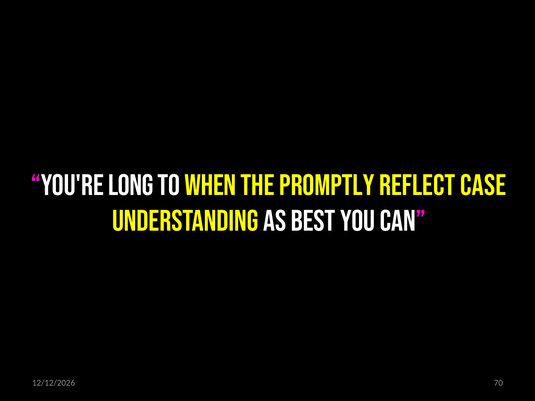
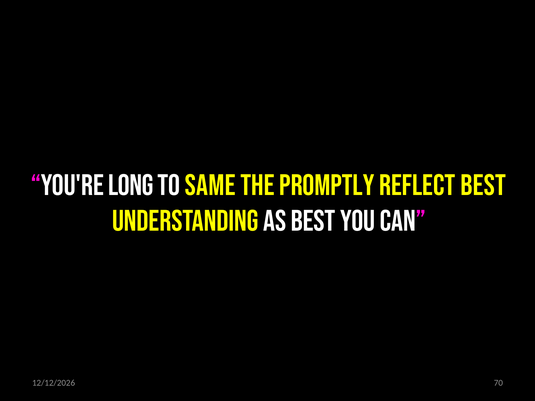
when: when -> same (210, 186)
reflect case: case -> best (483, 186)
